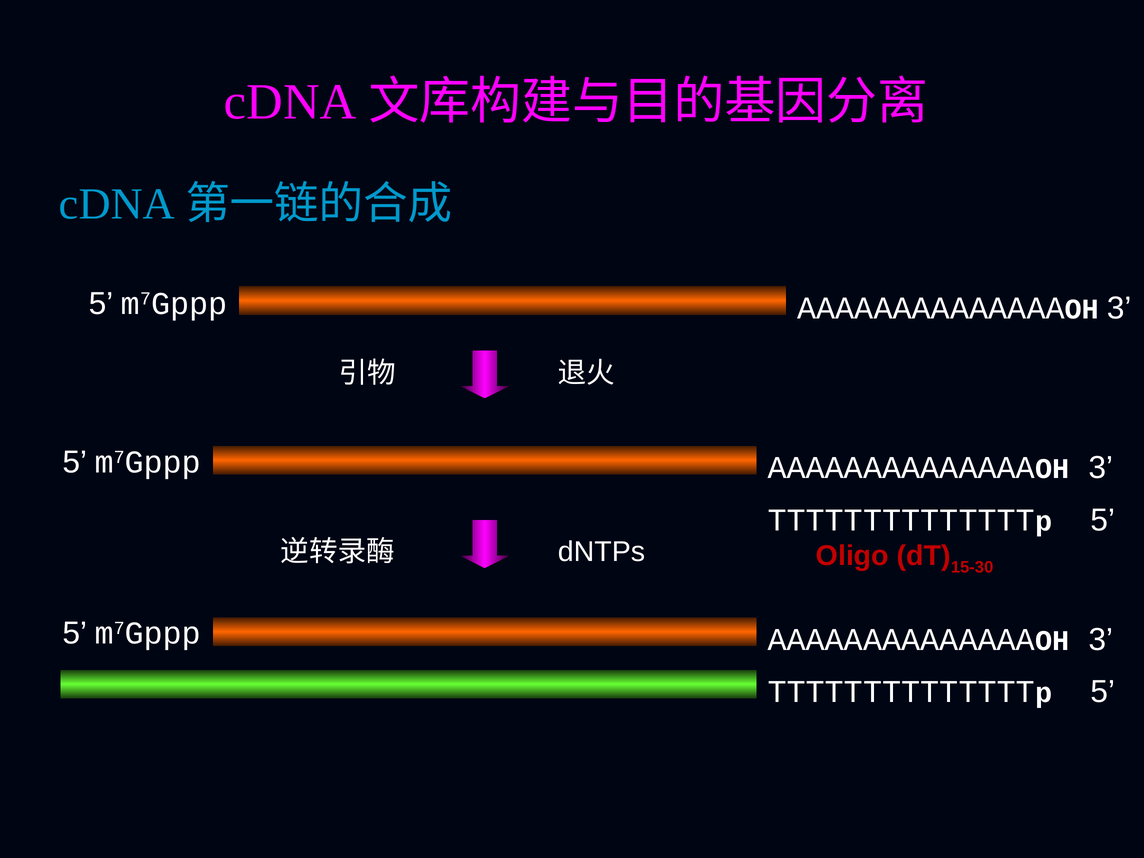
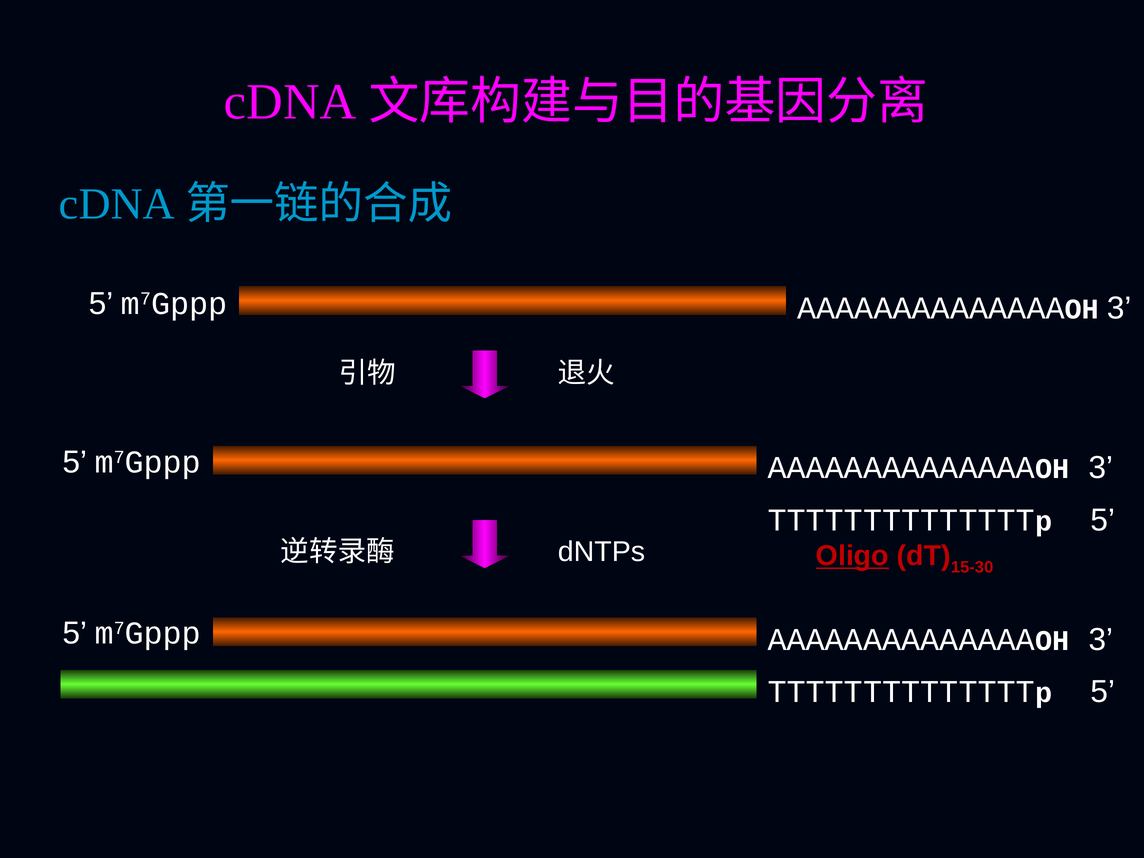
Oligo underline: none -> present (852, 556)
